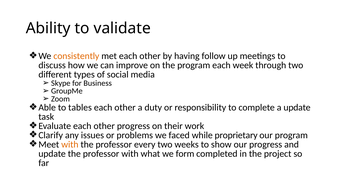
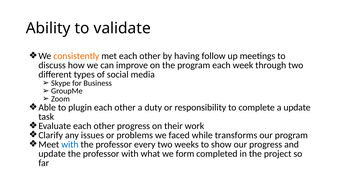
tables: tables -> plugin (80, 107)
proprietary: proprietary -> transforms (236, 135)
with colour: orange -> blue (70, 144)
